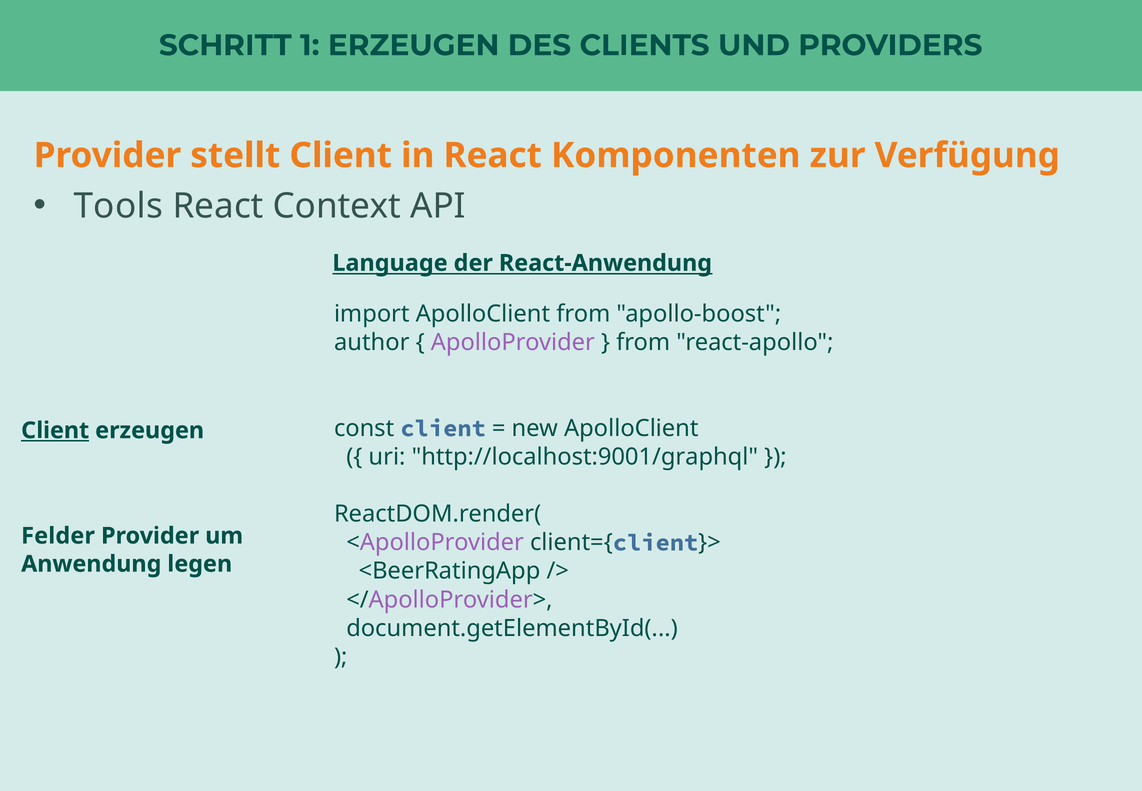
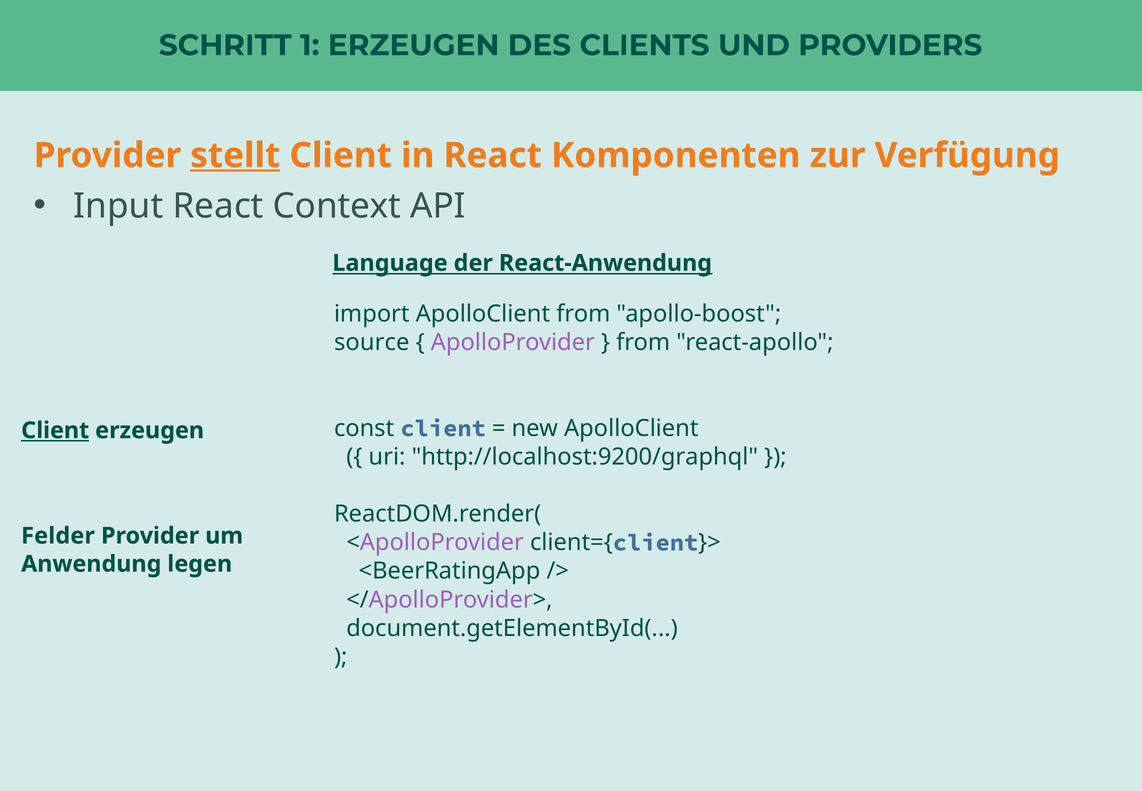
stellt underline: none -> present (235, 155)
Tools: Tools -> Input (118, 206)
author: author -> source (372, 342)
http://localhost:9001/graphql: http://localhost:9001/graphql -> http://localhost:9200/graphql (585, 457)
